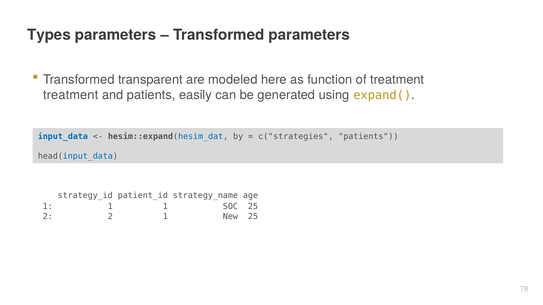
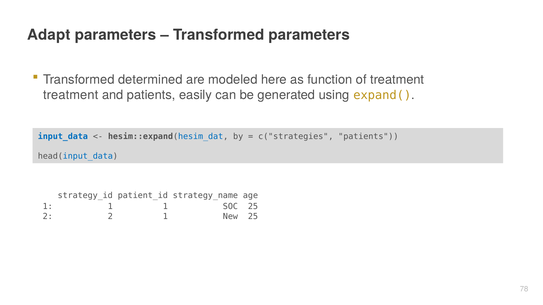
Types: Types -> Adapt (49, 35)
transparent: transparent -> determined (150, 80)
